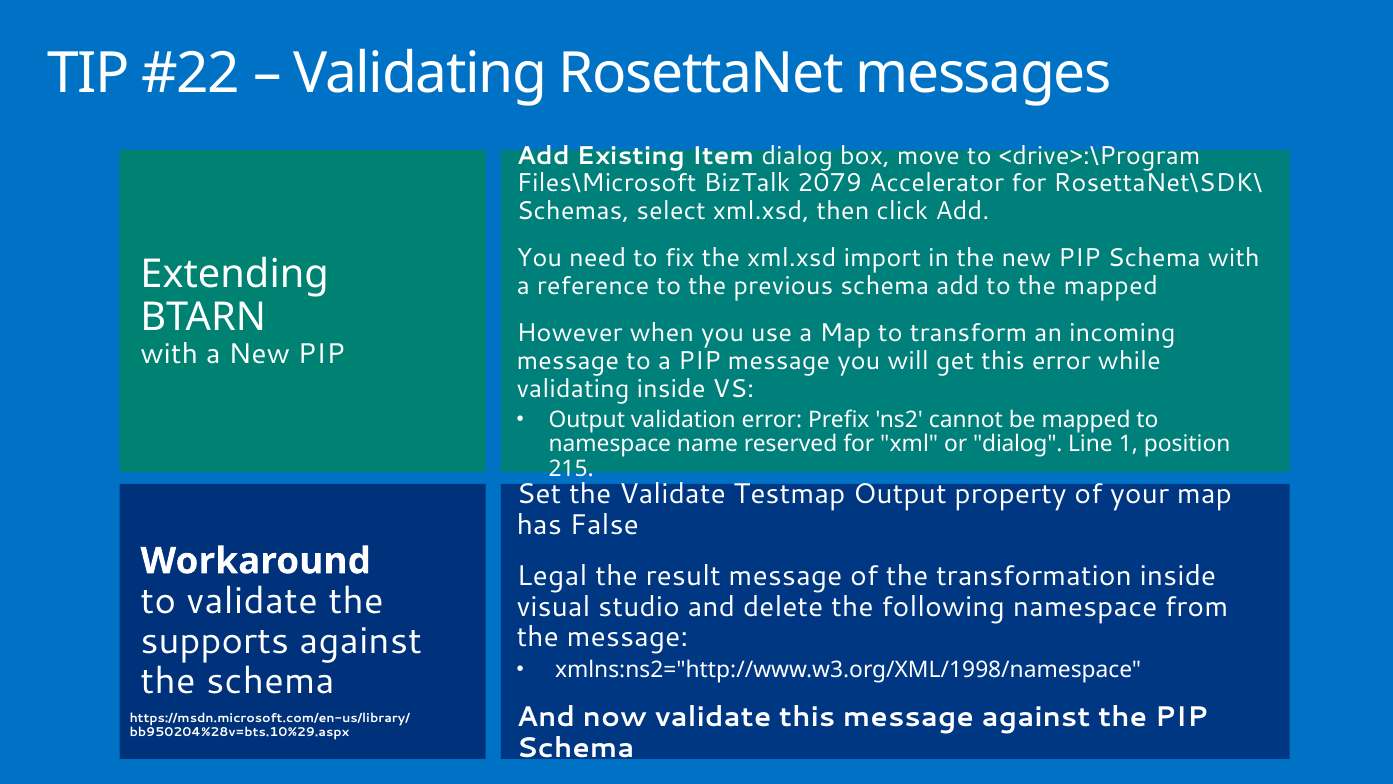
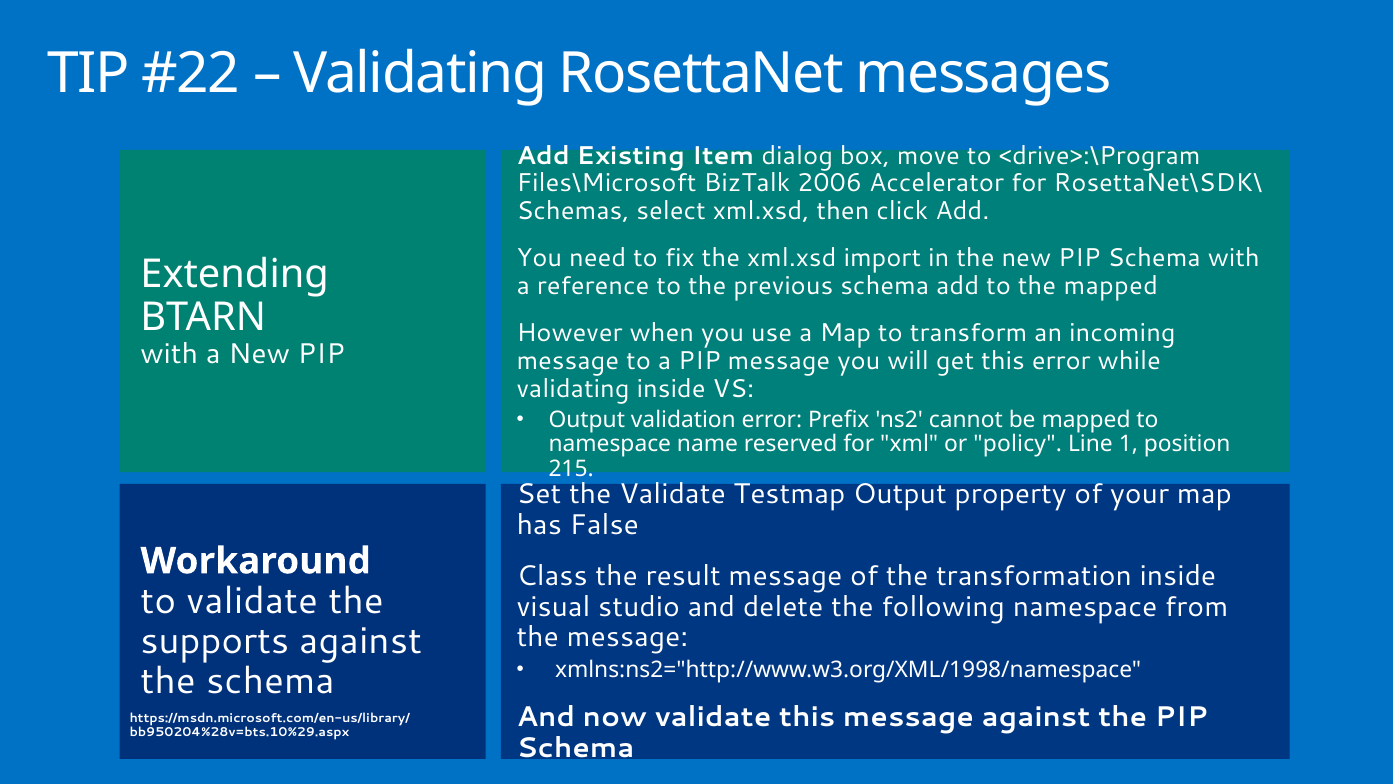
2079: 2079 -> 2006 (830, 183)
or dialog: dialog -> policy (1018, 444)
Legal: Legal -> Class (552, 576)
